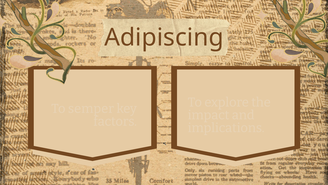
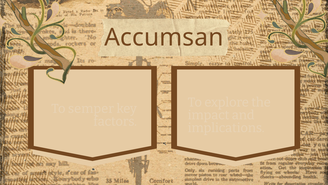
Adipiscing: Adipiscing -> Accumsan (164, 37)
